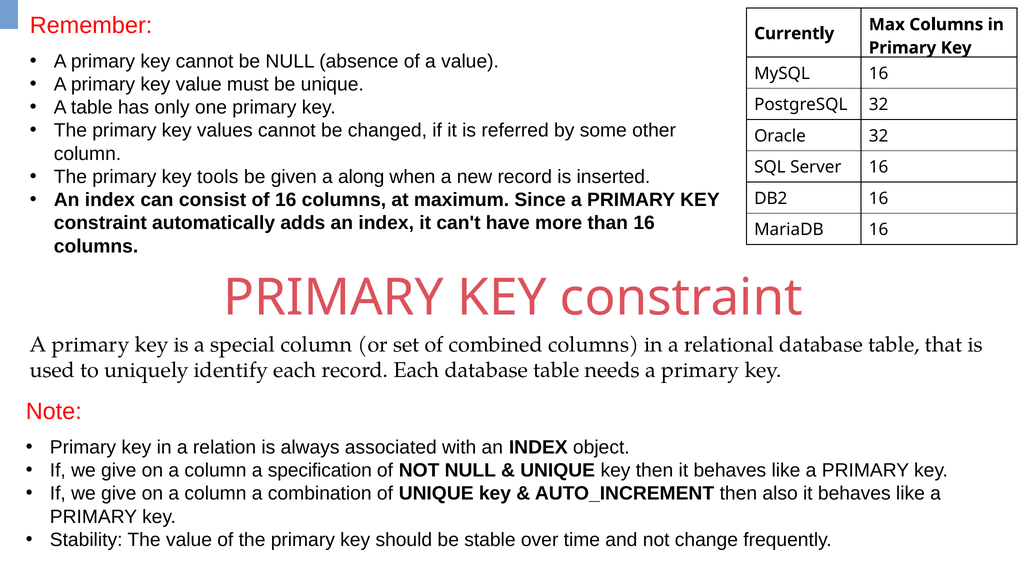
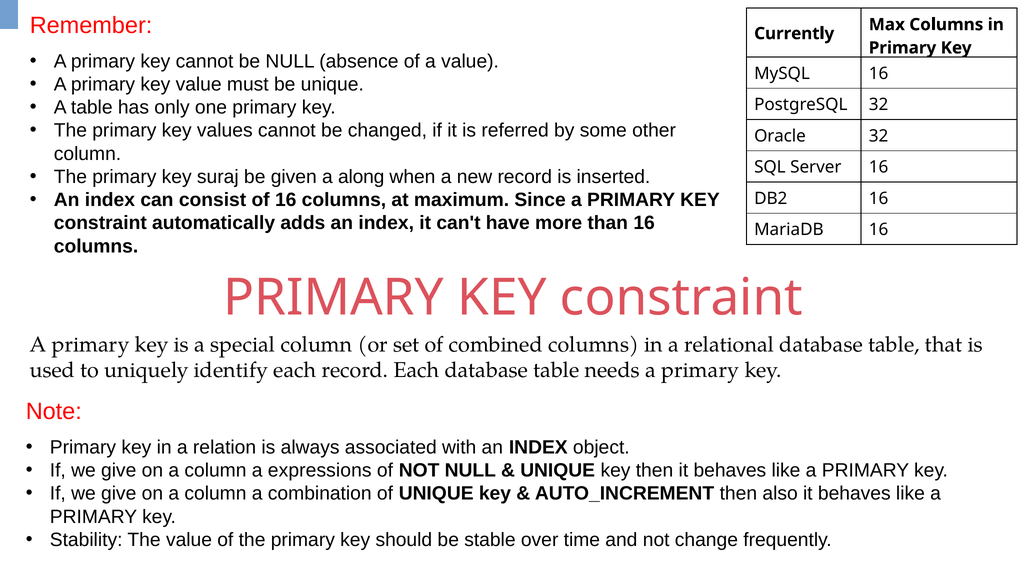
tools: tools -> suraj (218, 177)
specification: specification -> expressions (320, 470)
